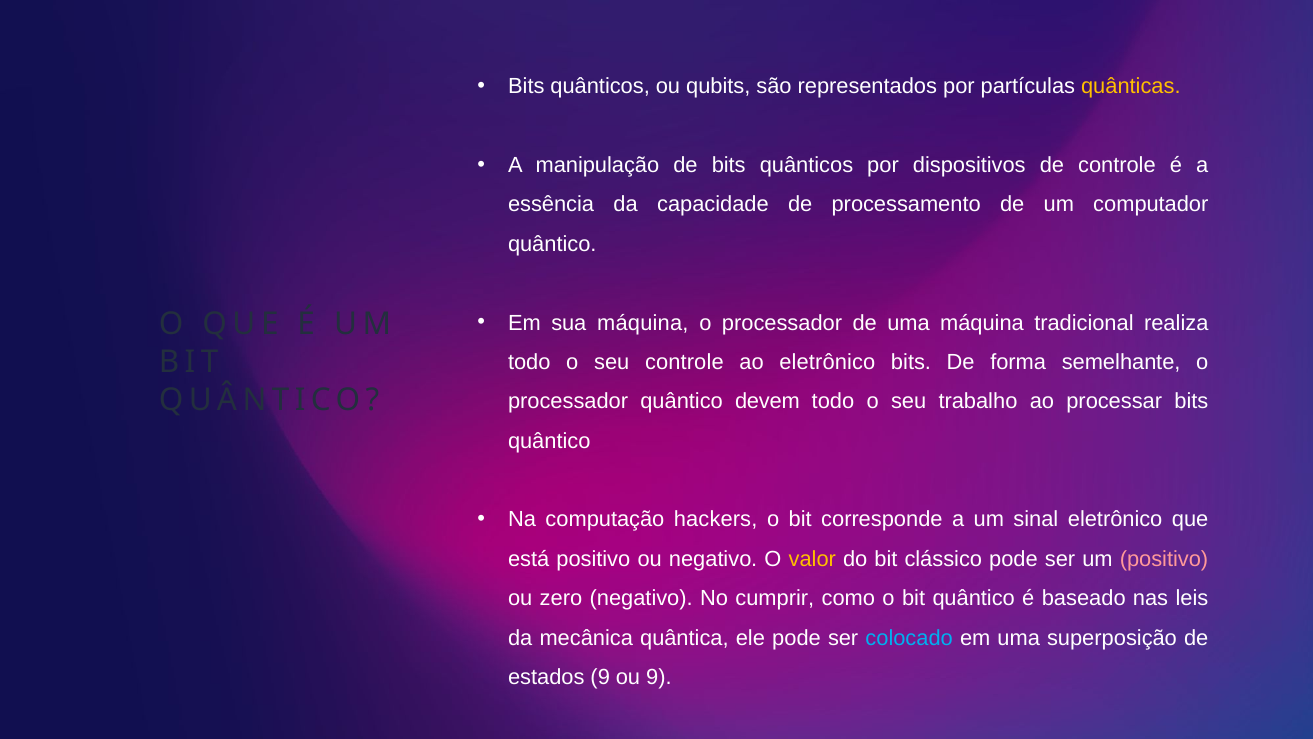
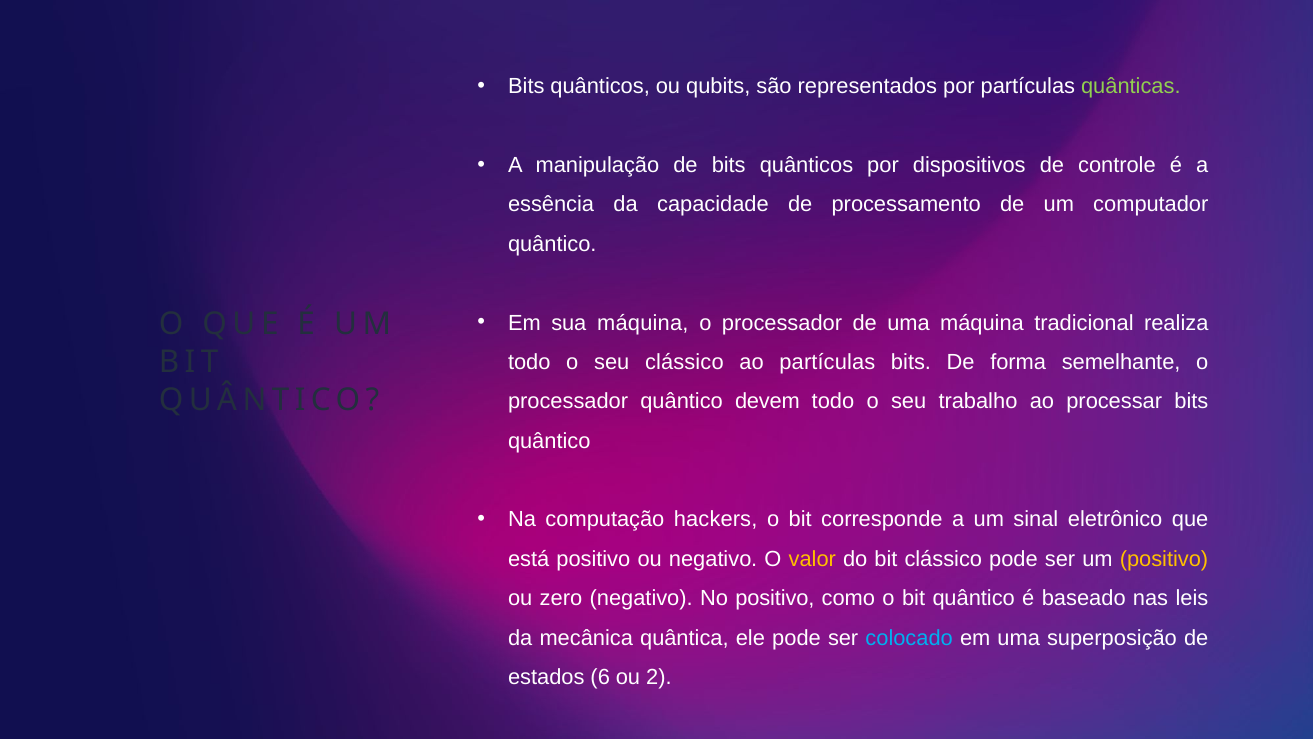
quânticas colour: yellow -> light green (1131, 87)
seu controle: controle -> clássico (684, 362)
ao eletrônico: eletrônico -> partículas (827, 362)
positivo colour: pink -> yellow (1164, 559)
No cumprir: cumprir -> positivo (775, 598)
estados 9: 9 -> 6 (600, 677)
ou 9: 9 -> 2 (659, 677)
